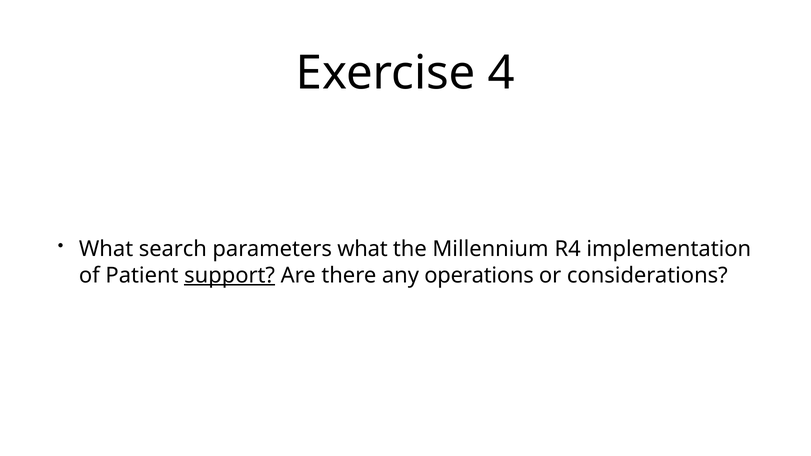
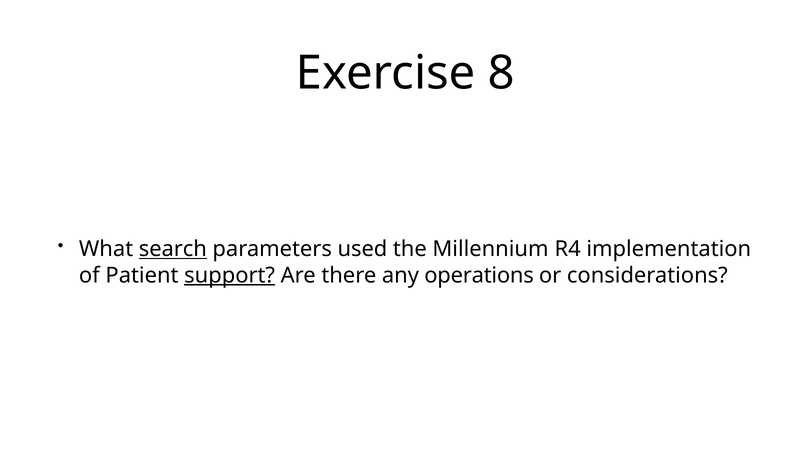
4: 4 -> 8 (501, 73)
search underline: none -> present (173, 249)
parameters what: what -> used (362, 249)
